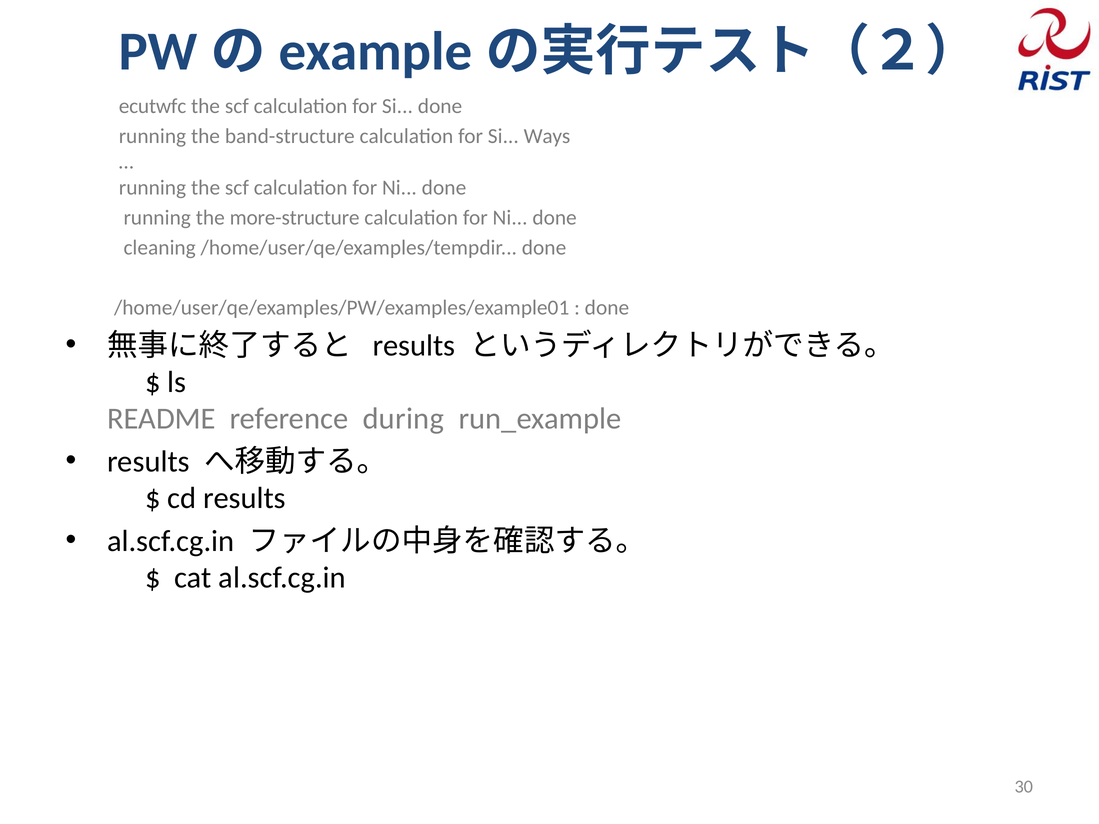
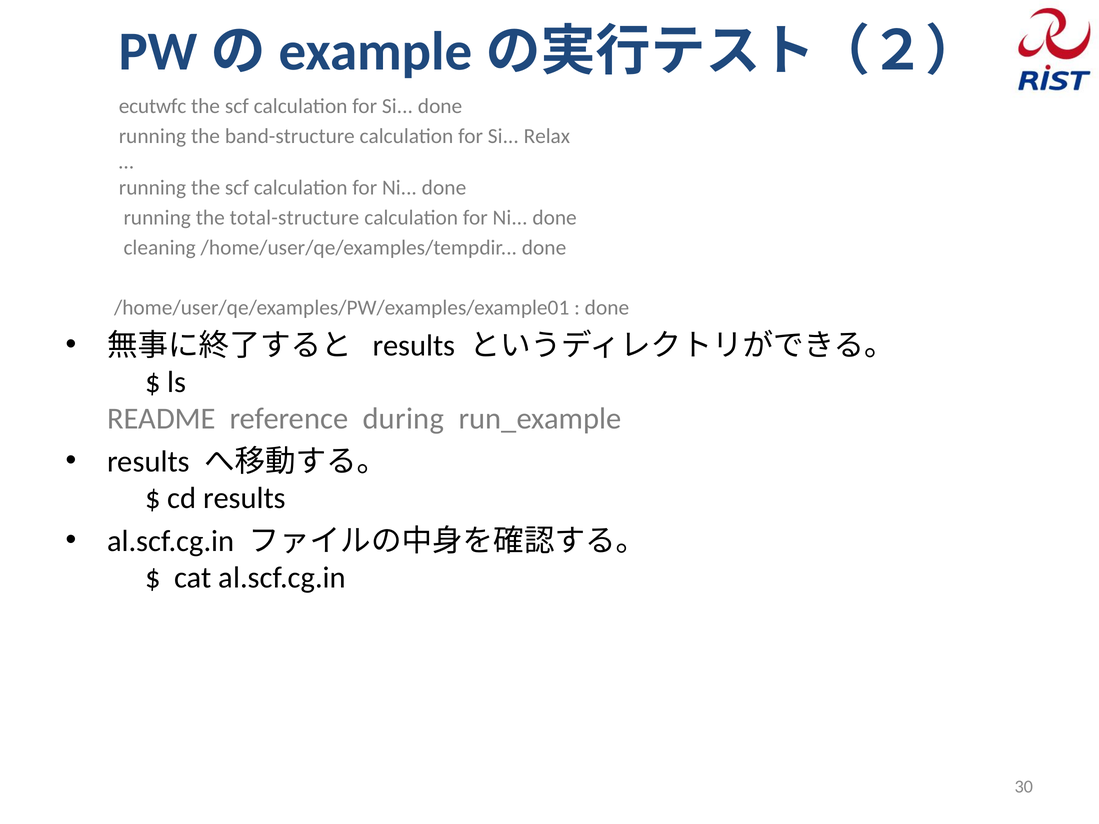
Ways: Ways -> Relax (547, 136)
more-structure: more-structure -> total-structure (294, 218)
